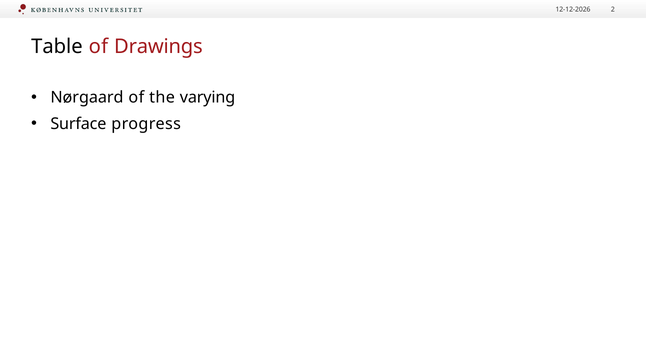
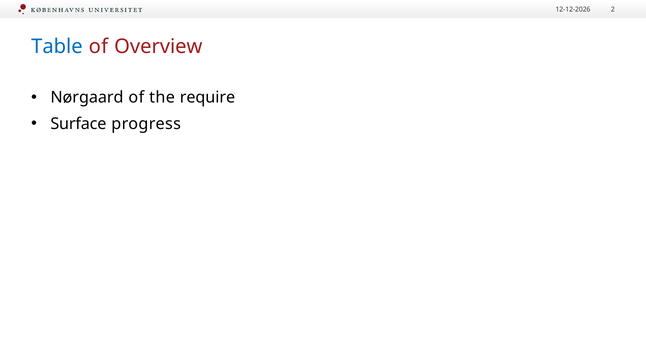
Table colour: black -> blue (57, 46)
Drawings: Drawings -> Overview (158, 46)
varying: varying -> require (207, 97)
